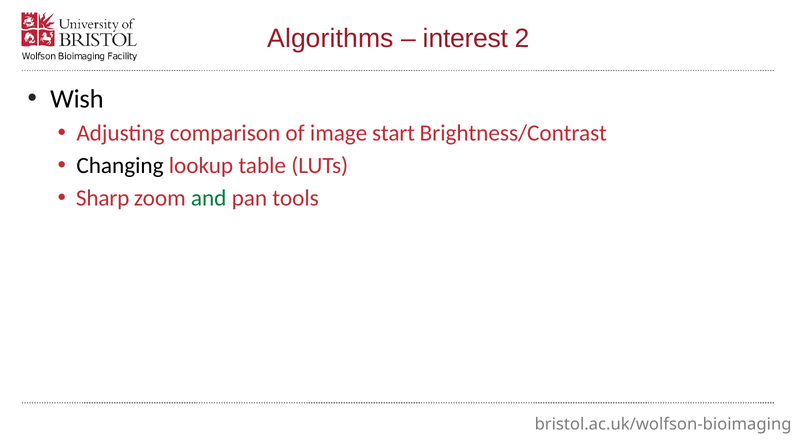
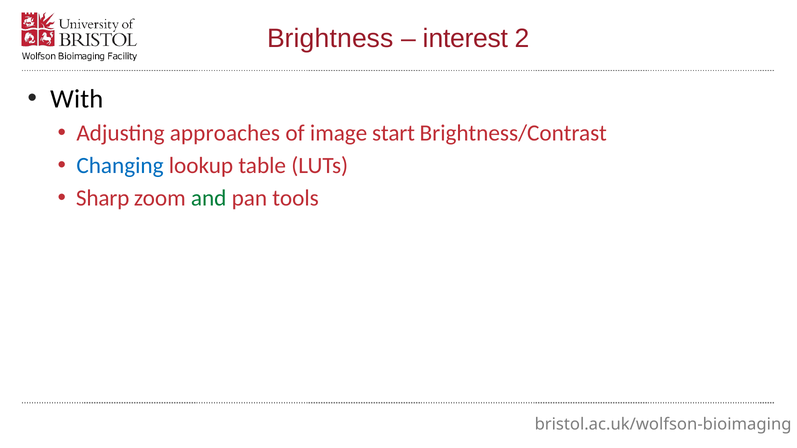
Algorithms: Algorithms -> Brightness (330, 39)
Wish: Wish -> With (77, 99)
comparison: comparison -> approaches (225, 133)
Changing colour: black -> blue (120, 166)
